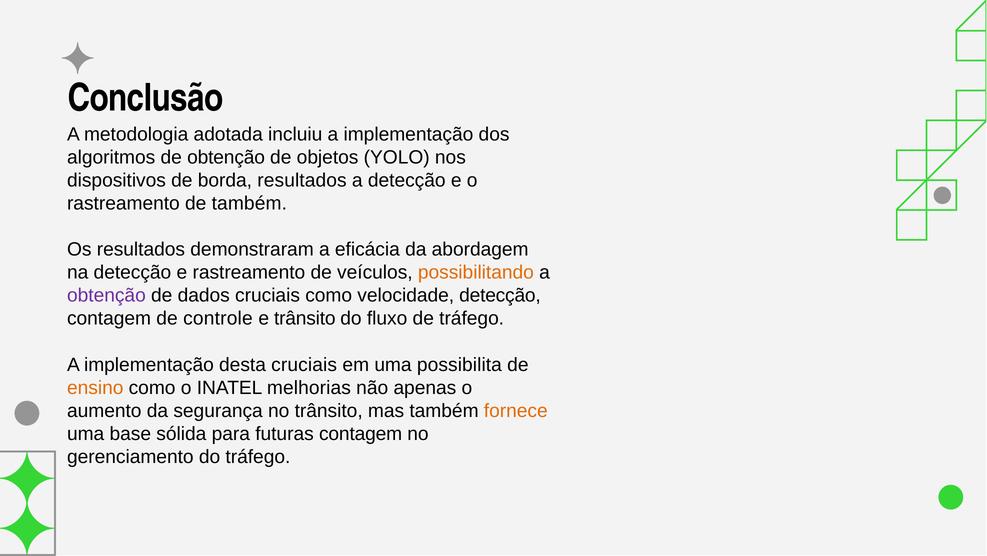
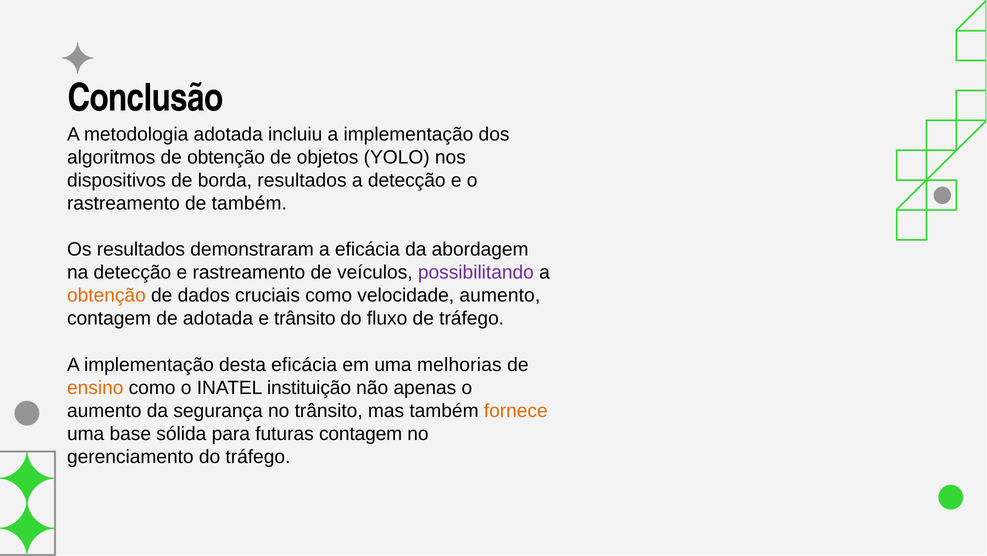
possibilitando colour: orange -> purple (476, 272)
obtenção colour: purple -> orange (106, 295)
velocidade detecção: detecção -> aumento (500, 295)
de controle: controle -> adotada (218, 318)
desta cruciais: cruciais -> eficácia (304, 364)
possibilita: possibilita -> melhorias (459, 364)
melhorias: melhorias -> instituição (309, 387)
